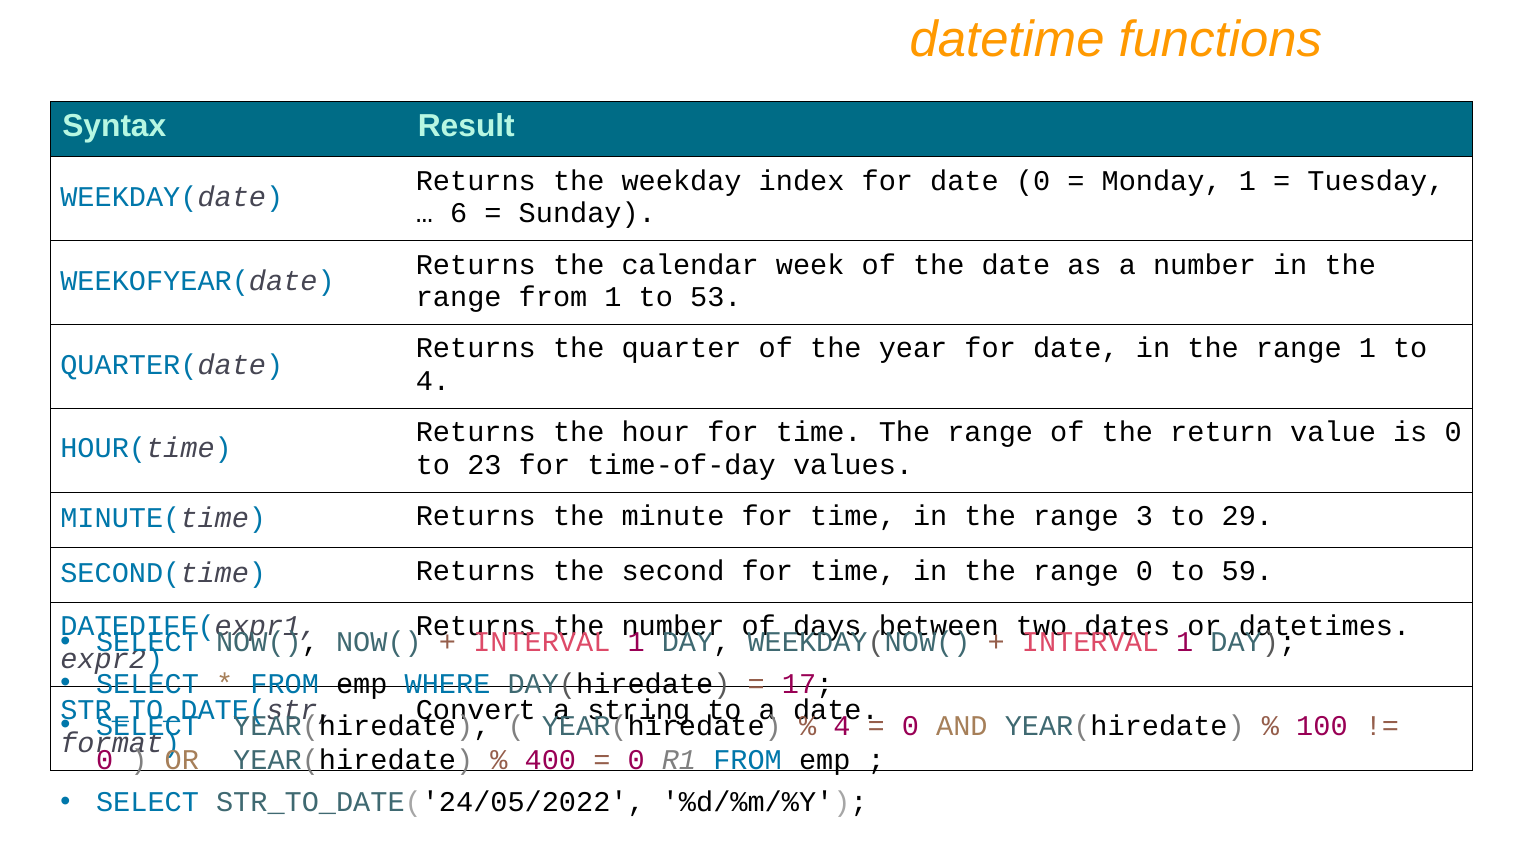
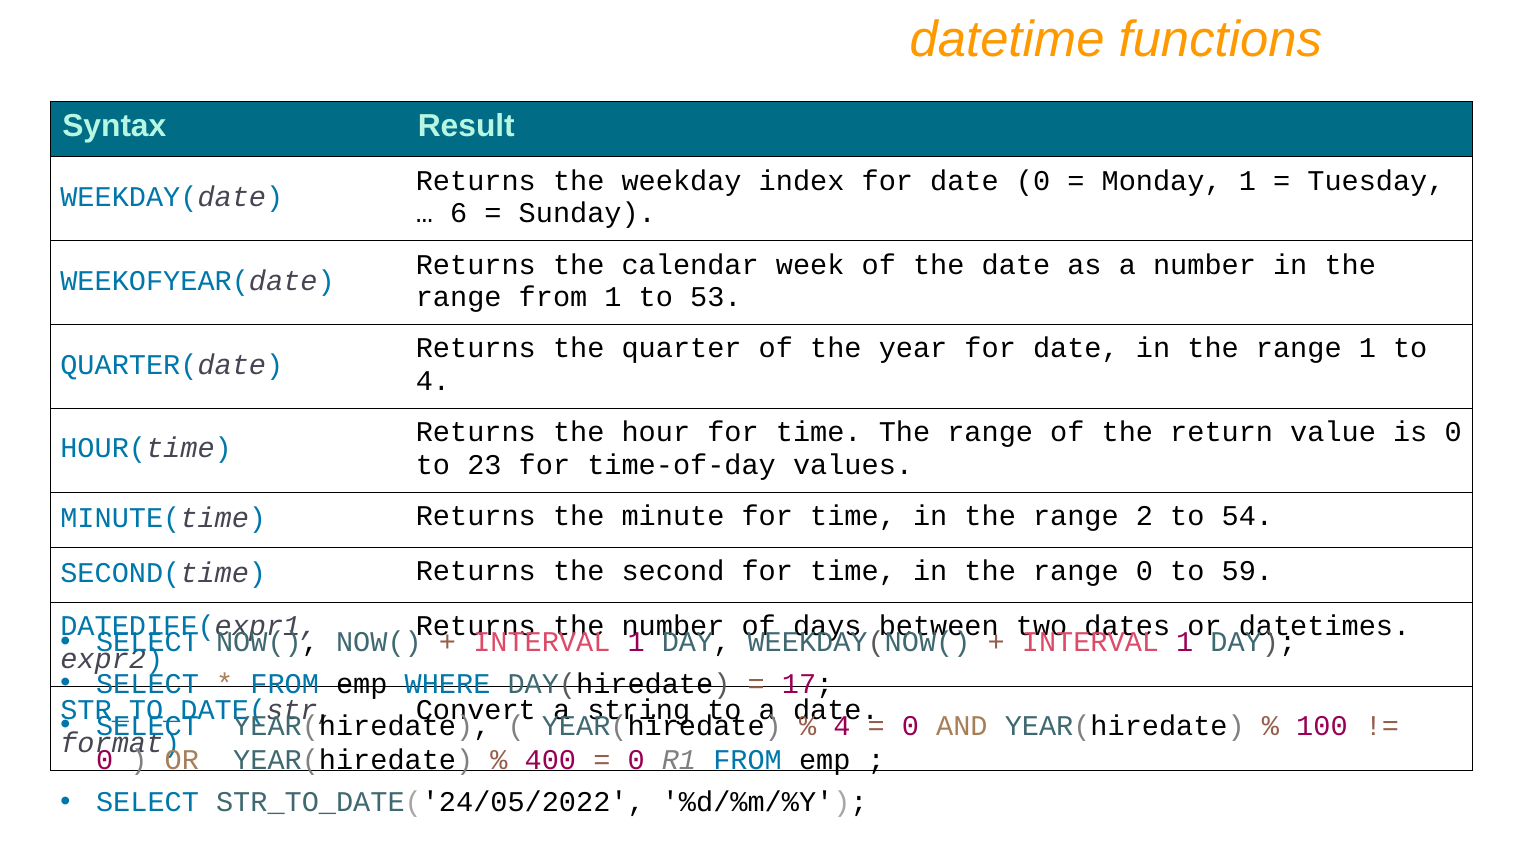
3: 3 -> 2 (1144, 516)
29: 29 -> 54 (1247, 516)
